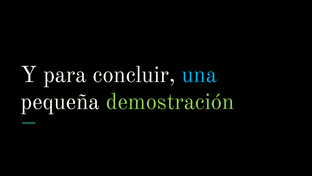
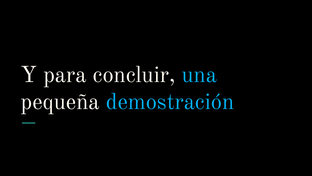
demostración colour: light green -> light blue (170, 101)
